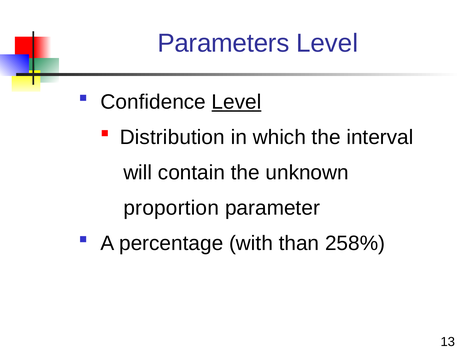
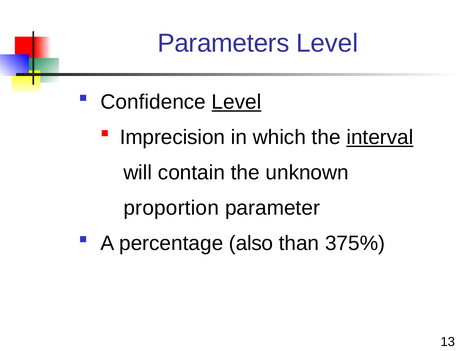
Distribution: Distribution -> Imprecision (172, 137)
interval underline: none -> present (380, 137)
with: with -> also (251, 243)
258%: 258% -> 375% (355, 243)
